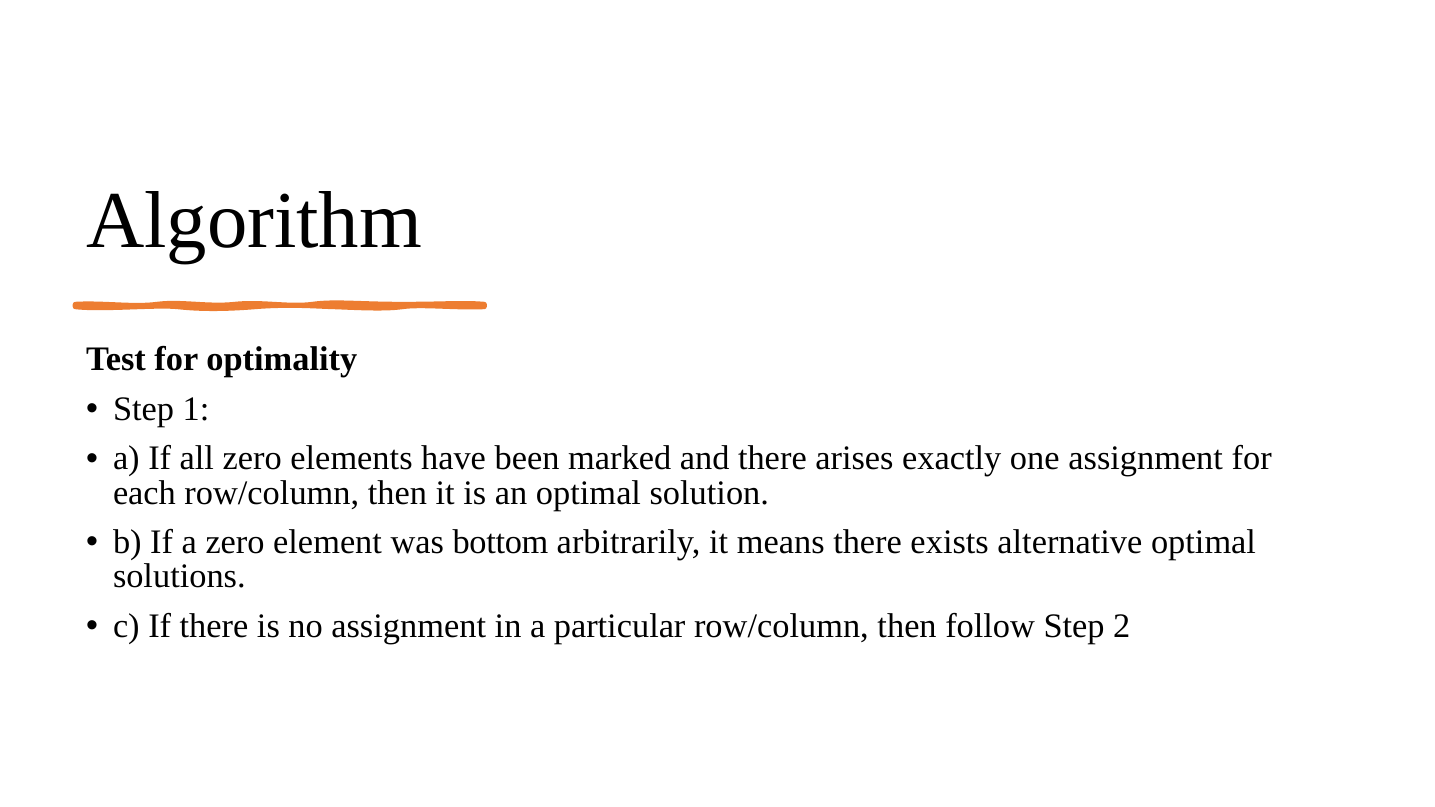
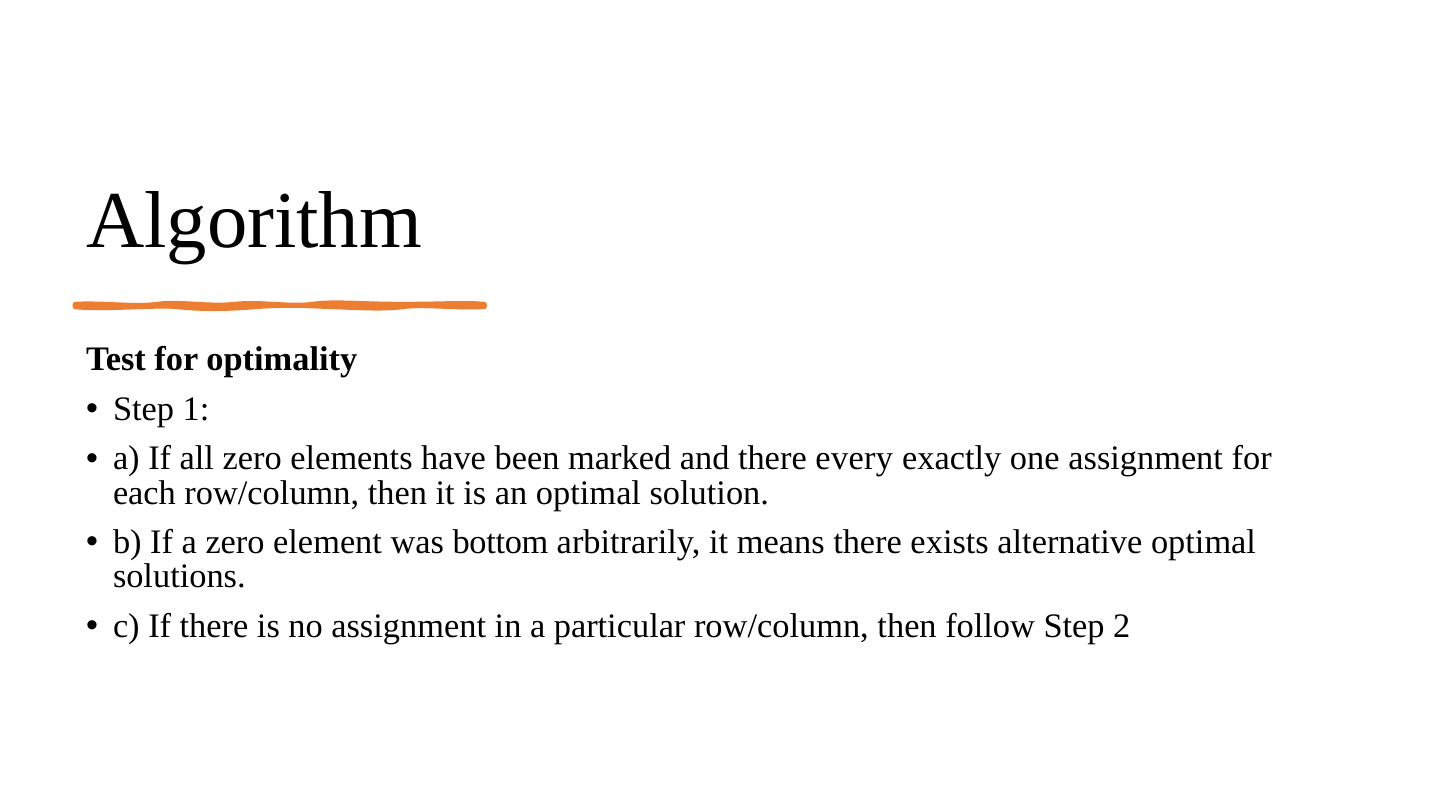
arises: arises -> every (854, 458)
